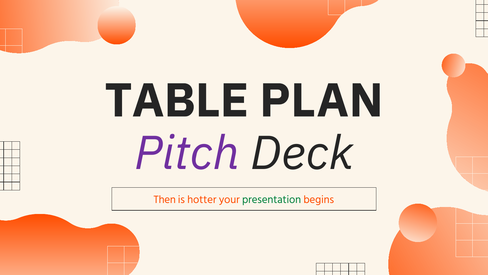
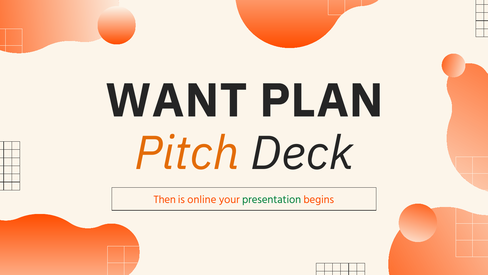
TABLE: TABLE -> WANT (176, 101)
Pitch colour: purple -> orange (187, 153)
hotter: hotter -> online (202, 199)
